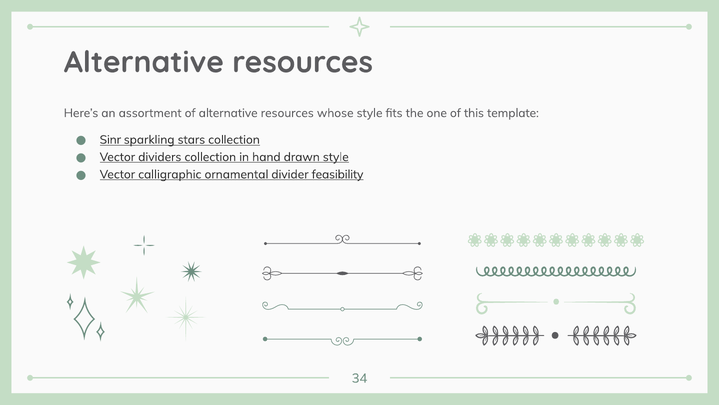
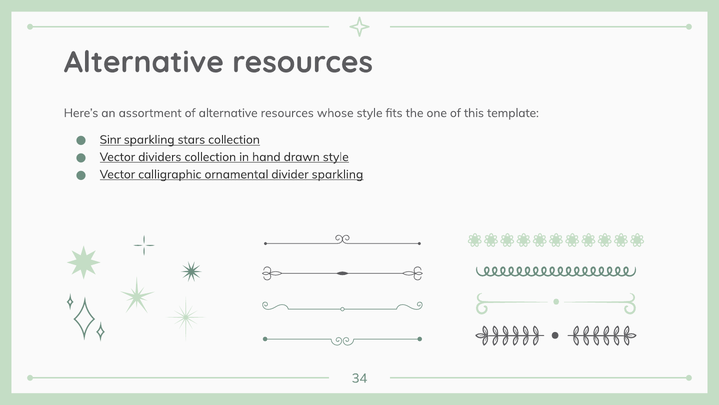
divider feasibility: feasibility -> sparkling (337, 174)
